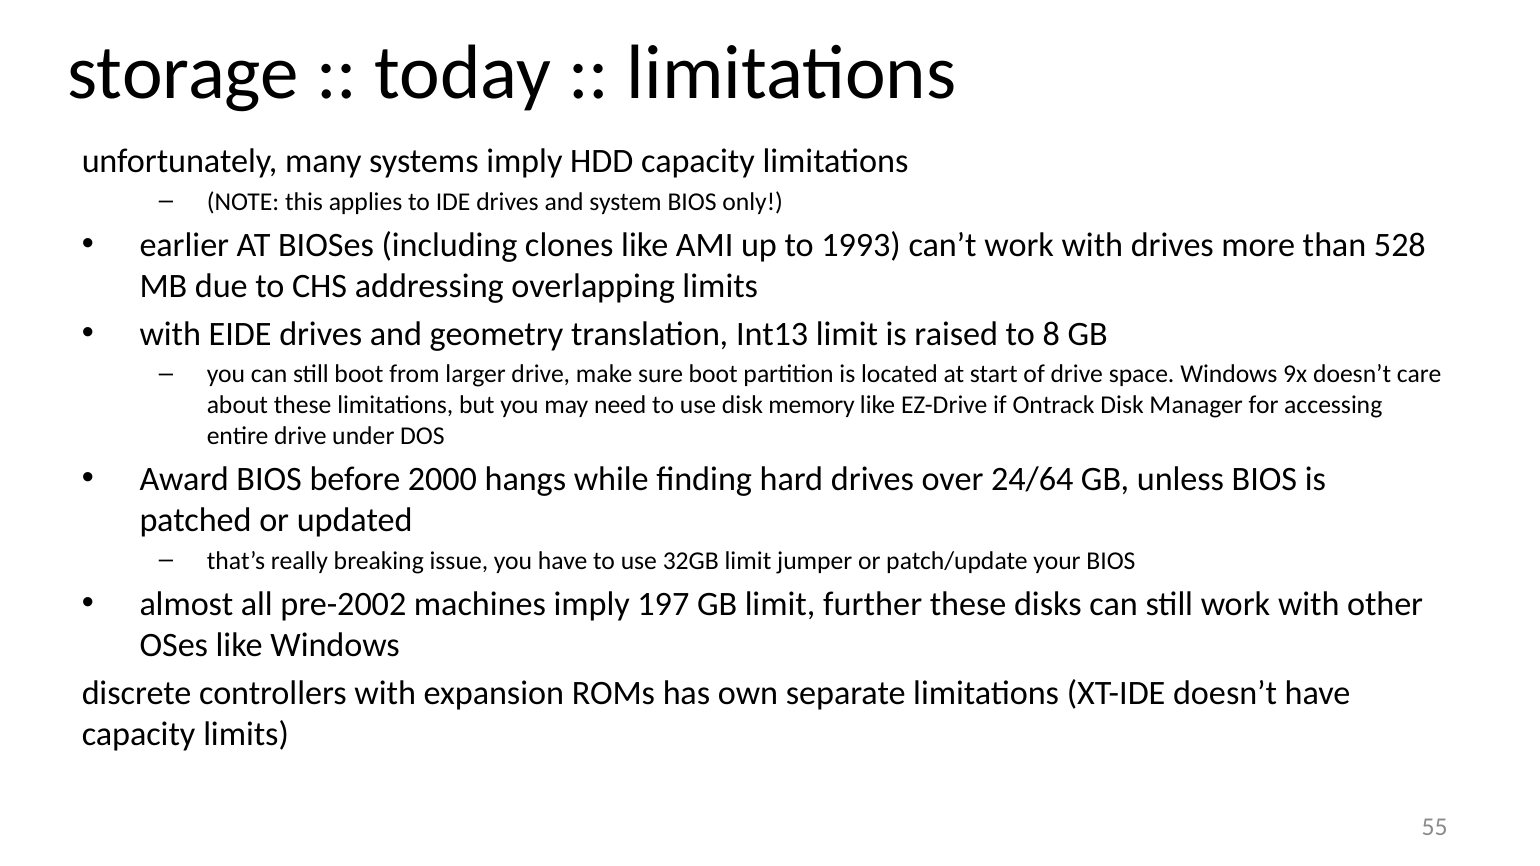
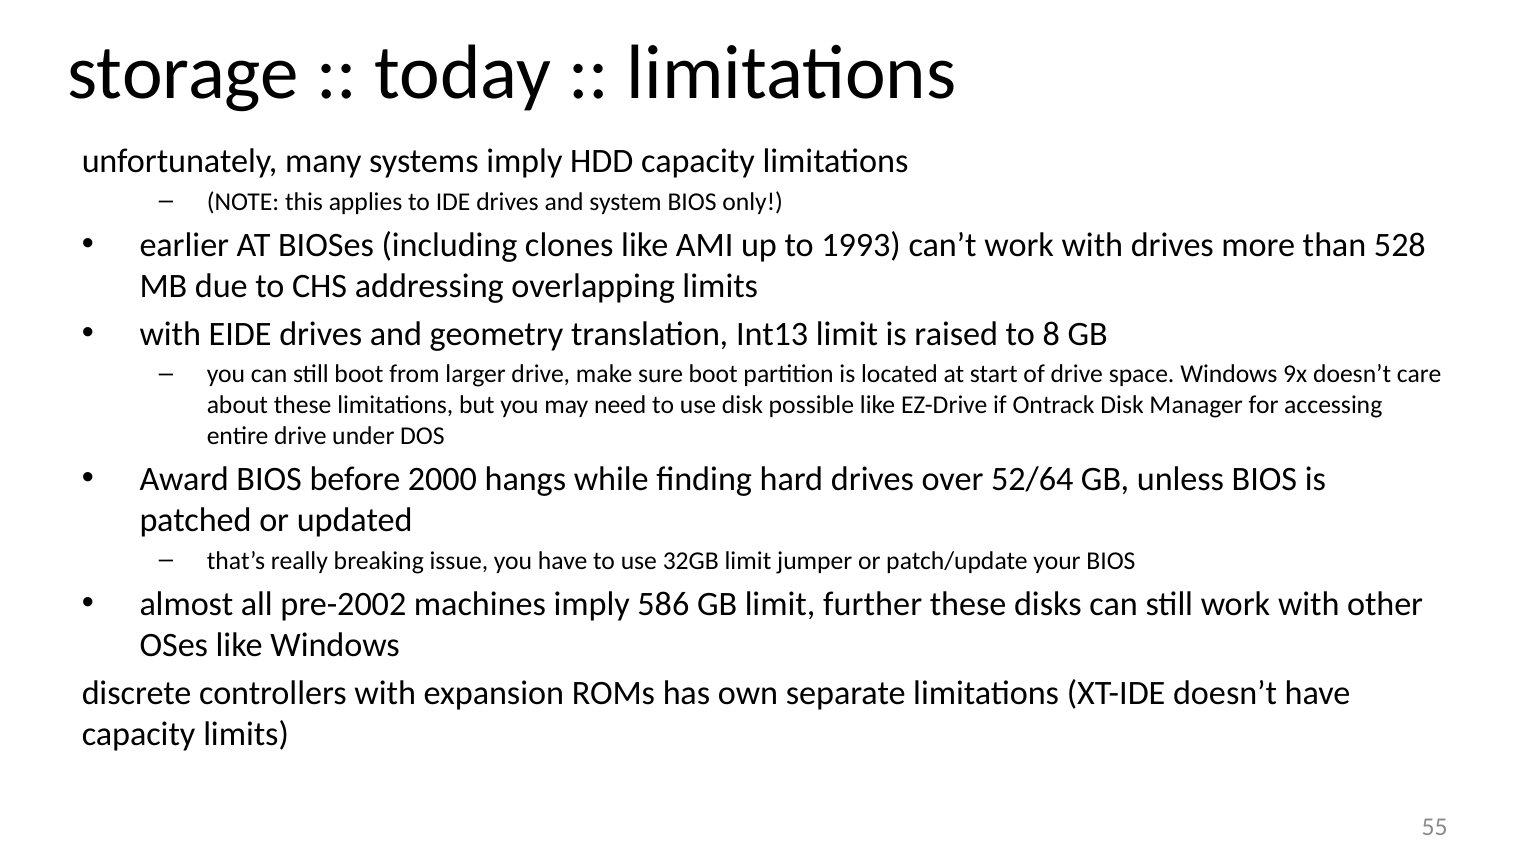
memory: memory -> possible (811, 405)
24/64: 24/64 -> 52/64 (1032, 479)
197: 197 -> 586 (663, 604)
